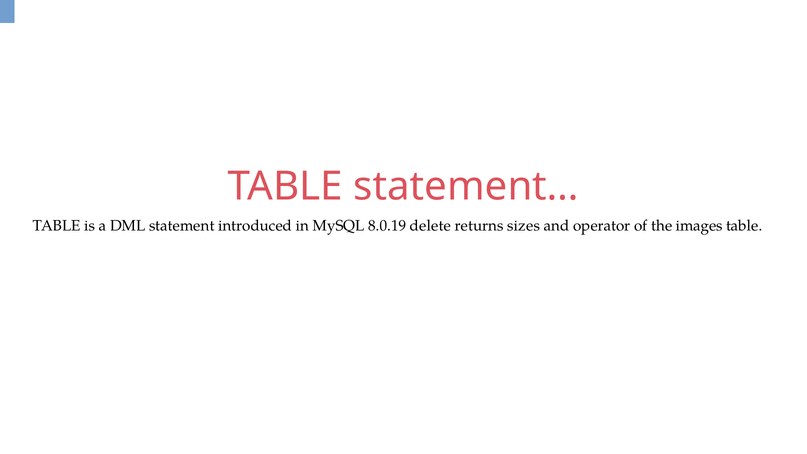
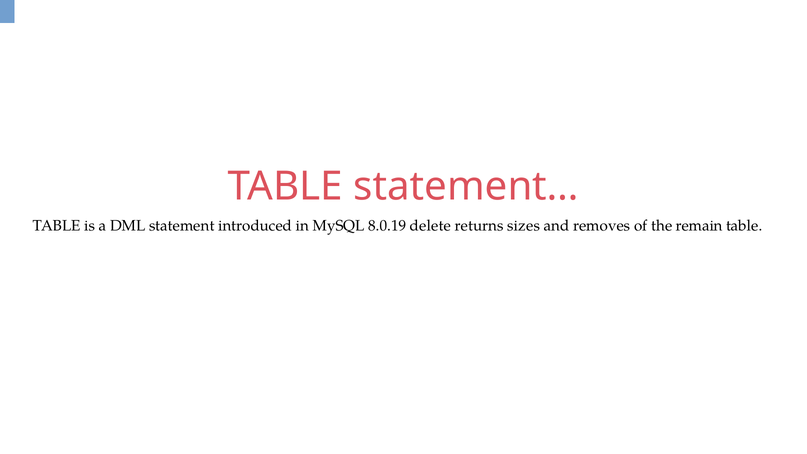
operator: operator -> removes (602, 226)
images: images -> remain (699, 226)
